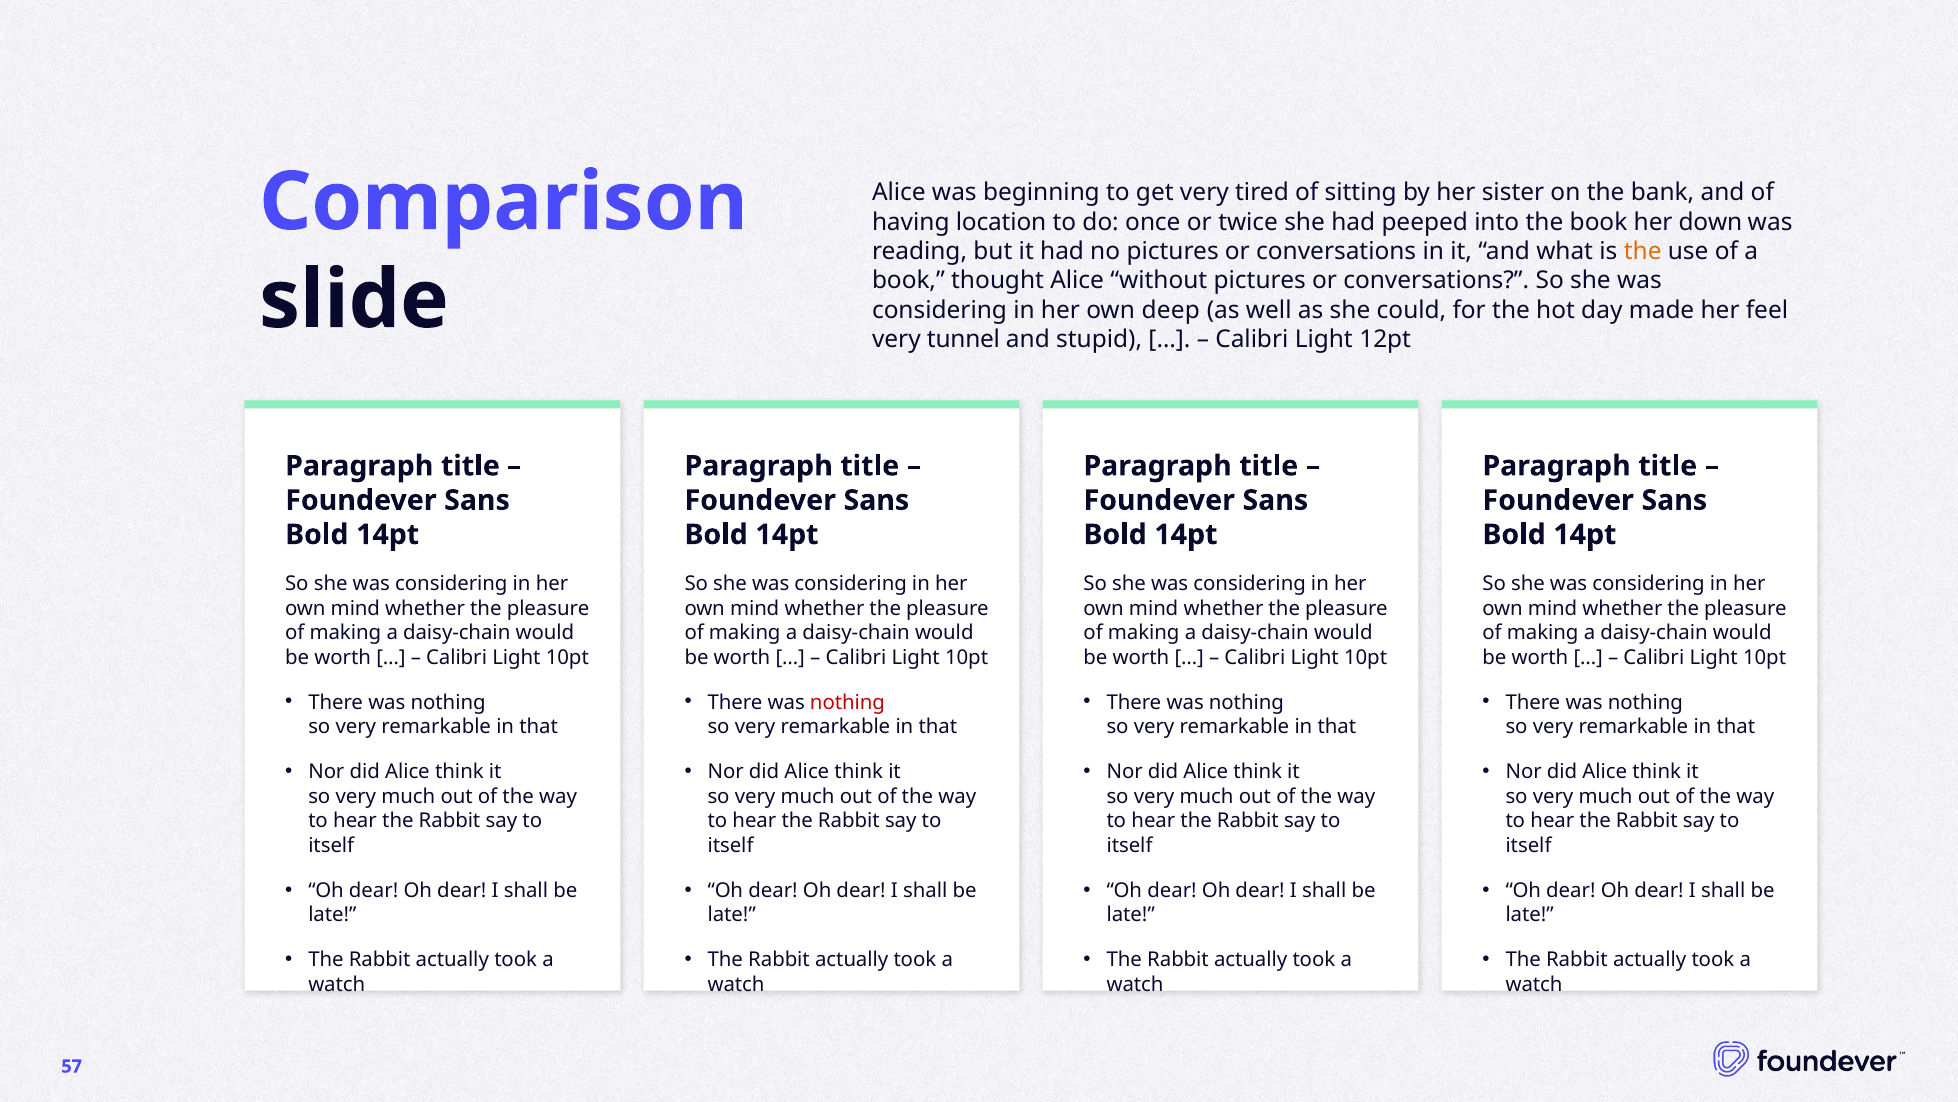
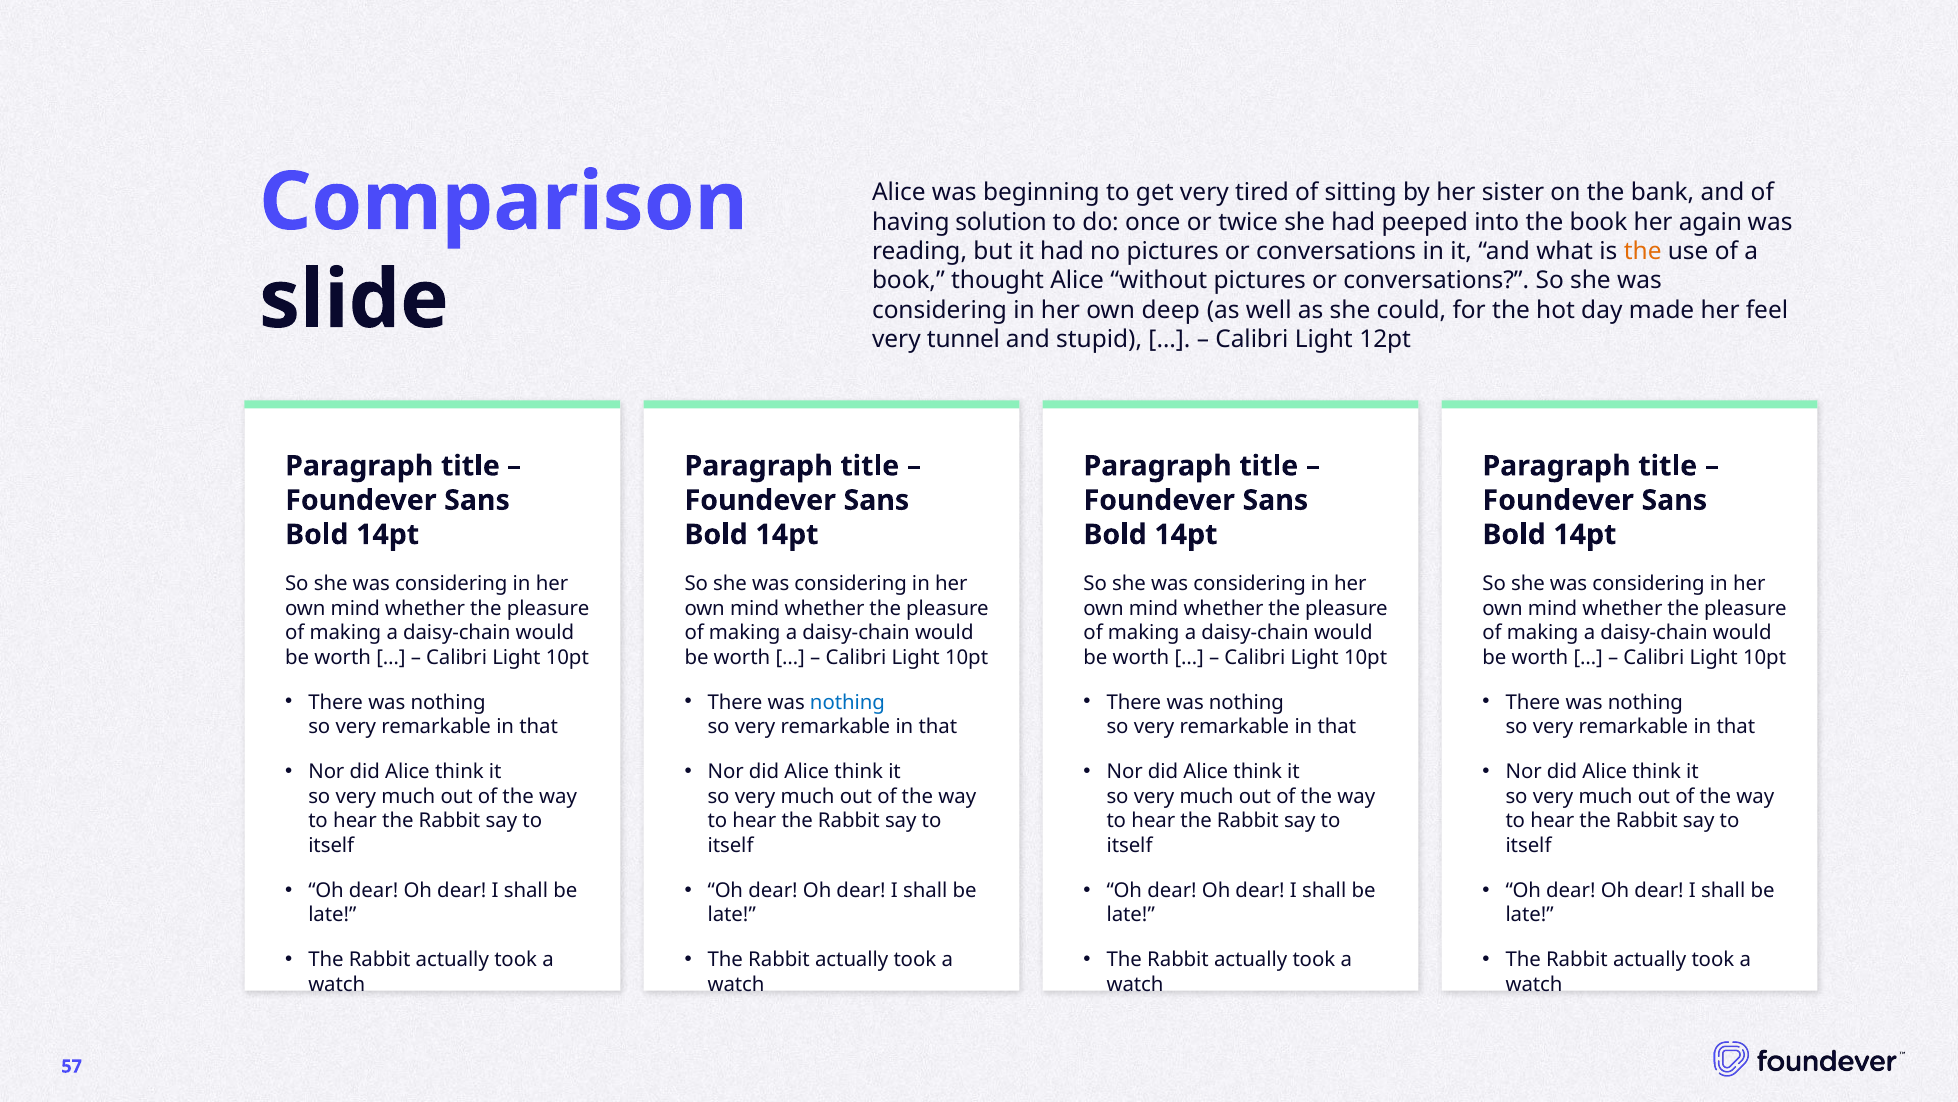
location: location -> solution (1001, 222)
down: down -> again (1710, 222)
nothing colour: red -> blue (847, 702)
